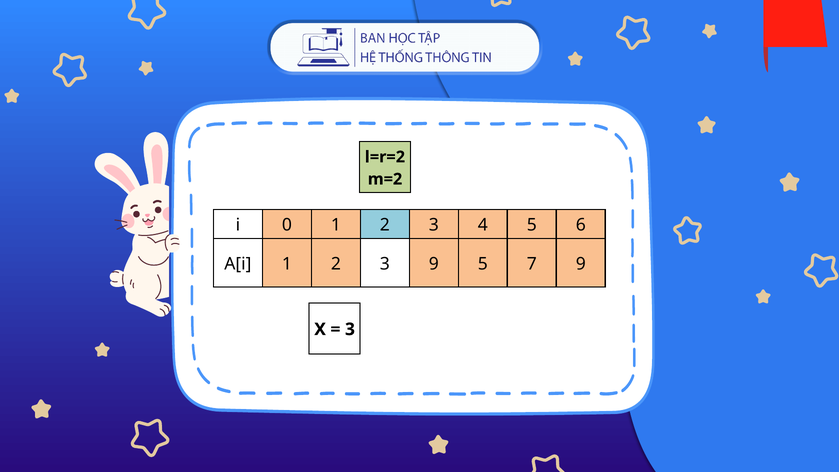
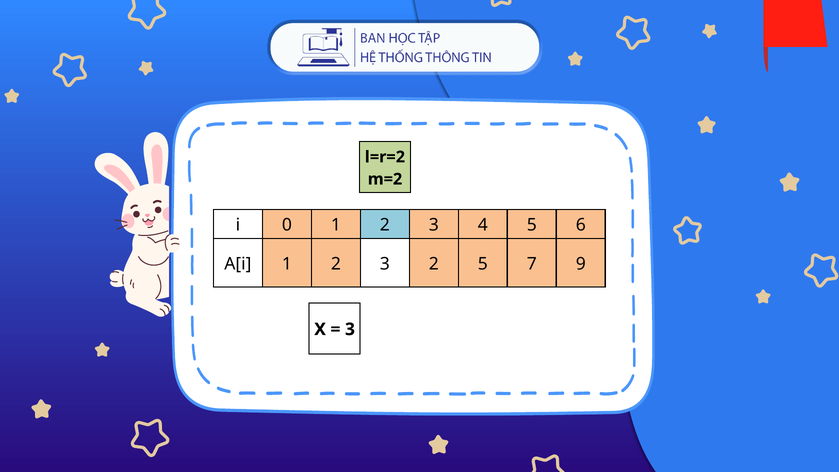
3 9: 9 -> 2 (434, 264)
